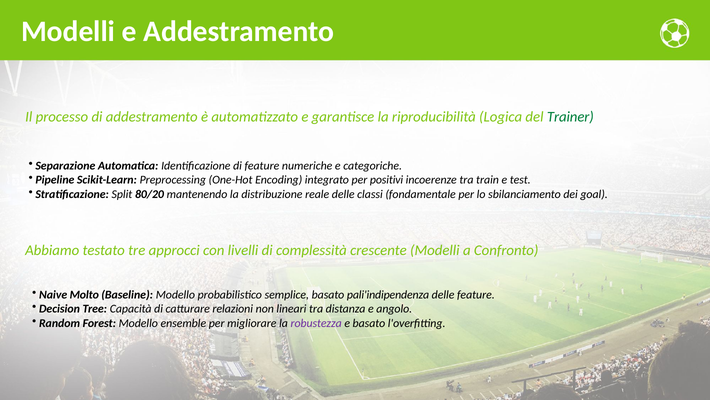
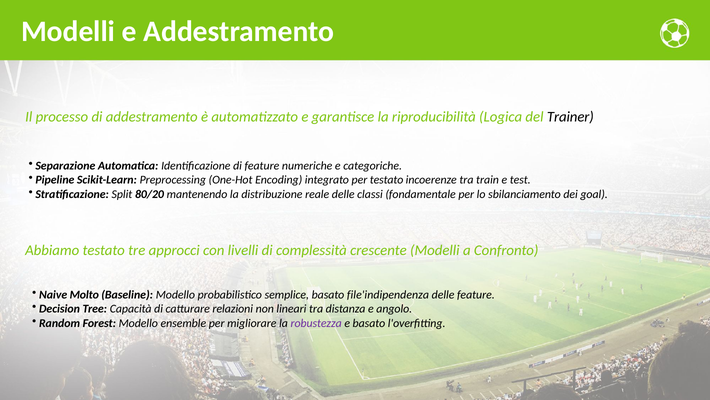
Trainer colour: green -> black (570, 116)
per positivi: positivi -> testato (387, 180)
pali'indipendenza: pali'indipendenza -> file'indipendenza (388, 294)
